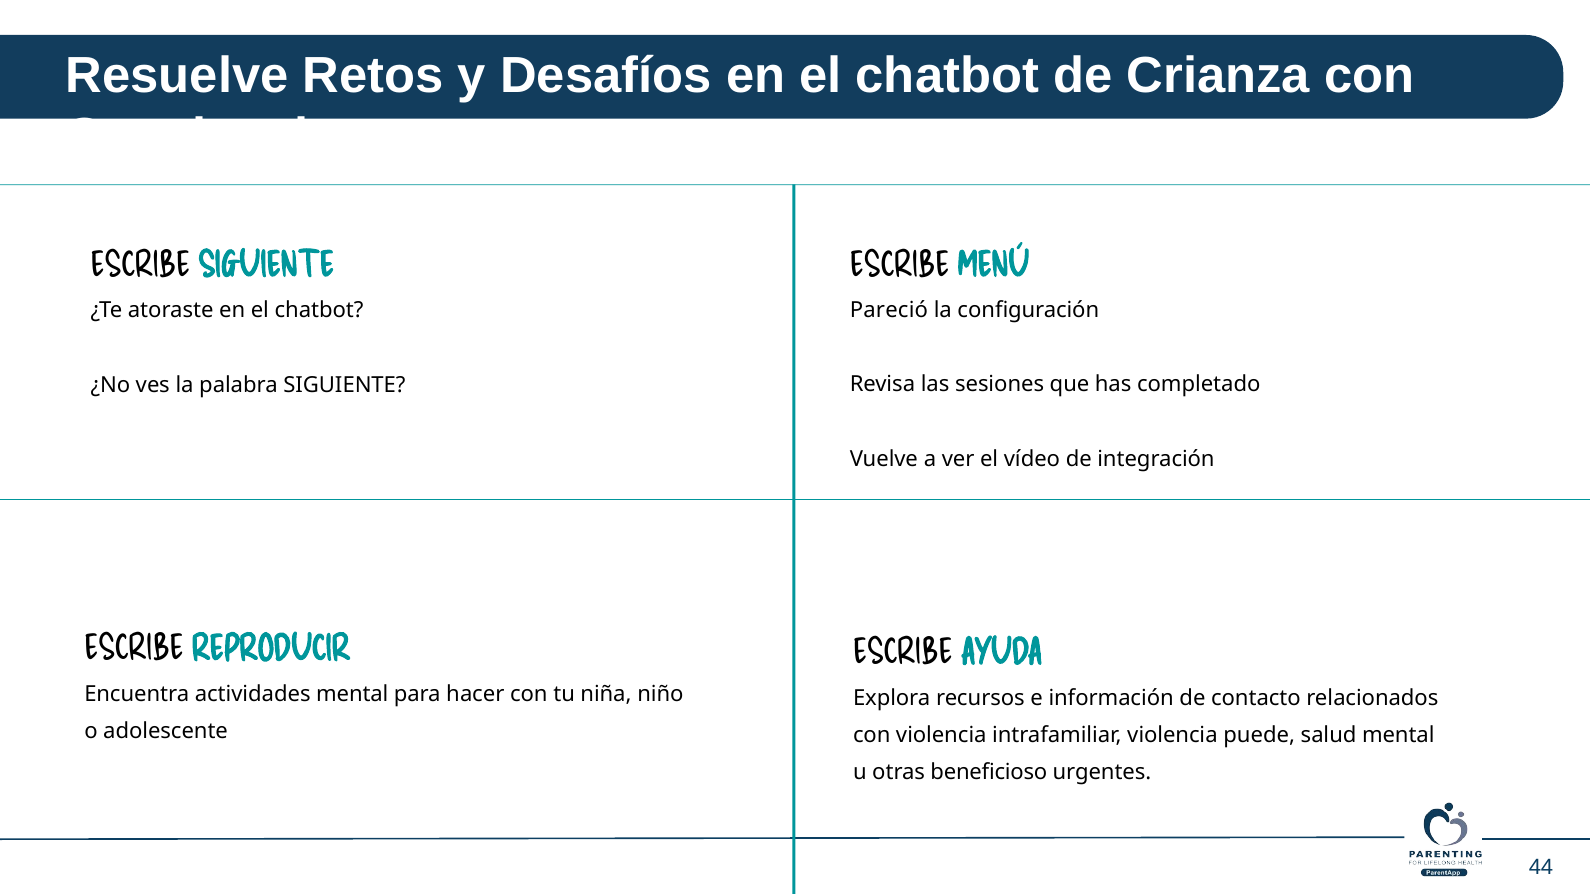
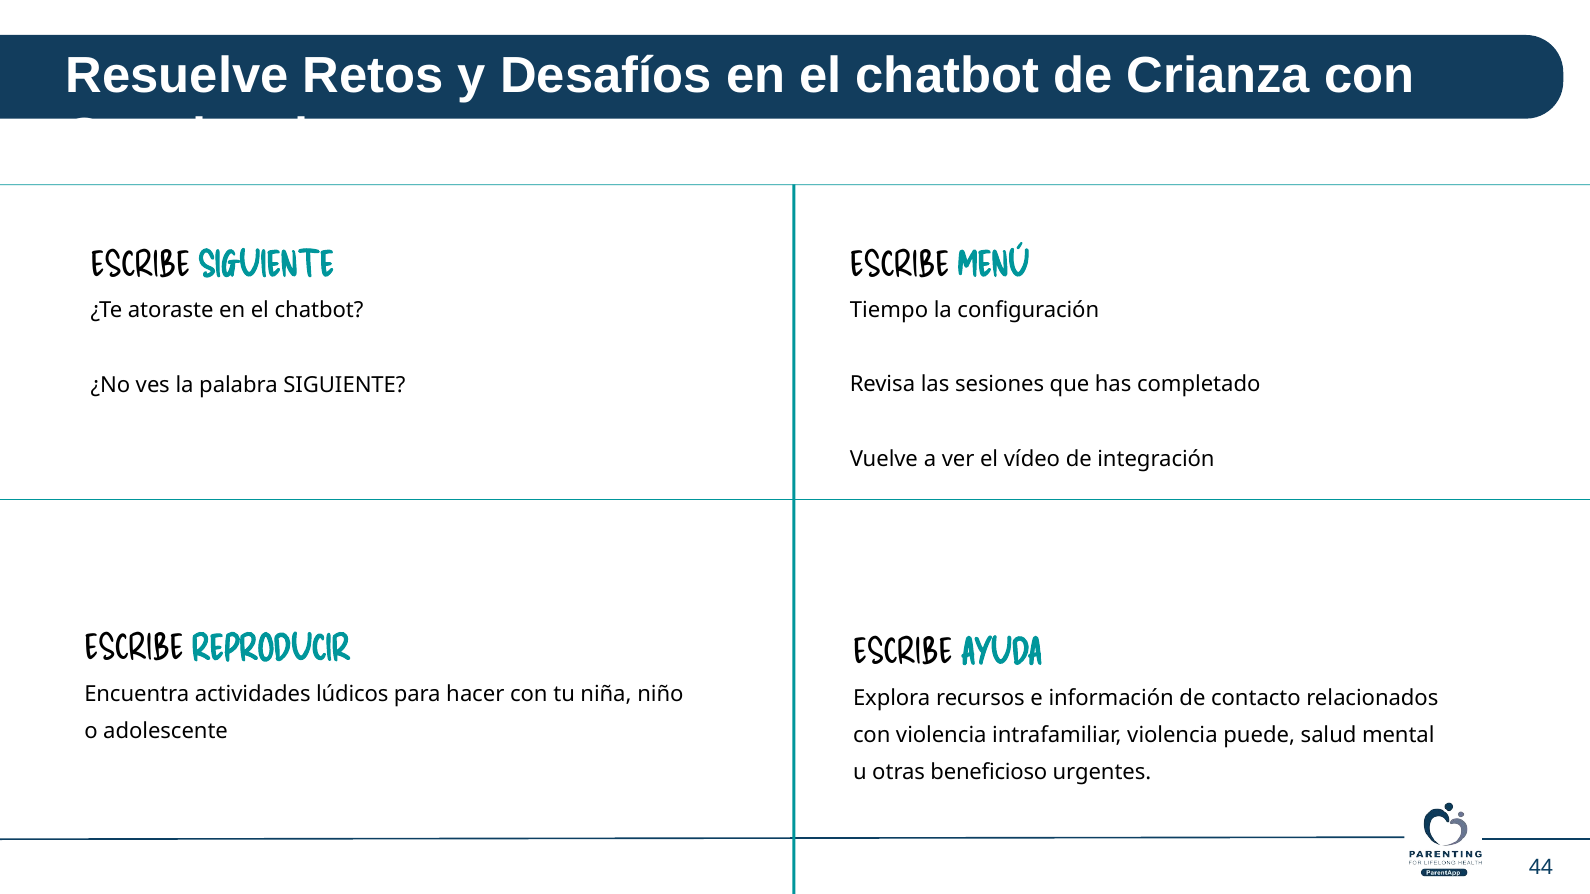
Pareció: Pareció -> Tiempo (889, 311)
actividades mental: mental -> lúdicos (352, 694)
